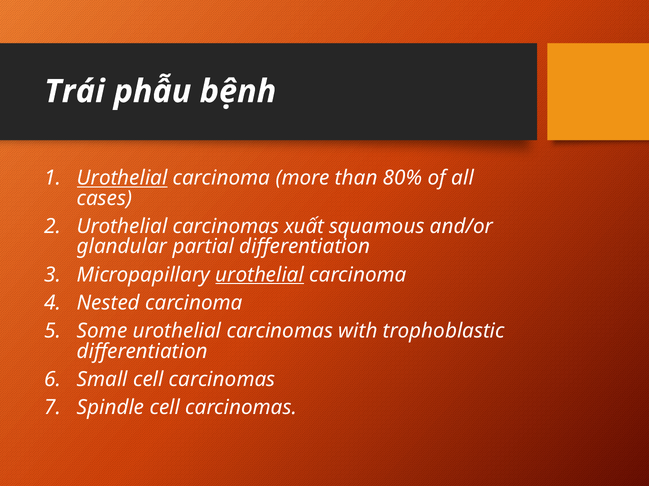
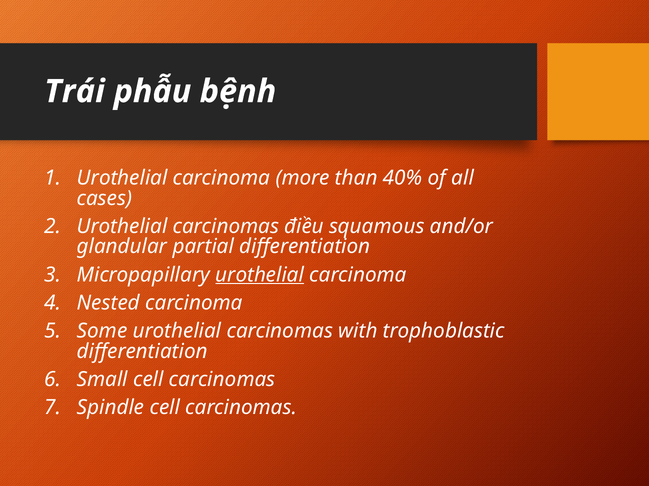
Urothelial underline: present -> none (122, 178)
80%: 80% -> 40% (403, 178)
xuất: xuất -> điều (304, 227)
